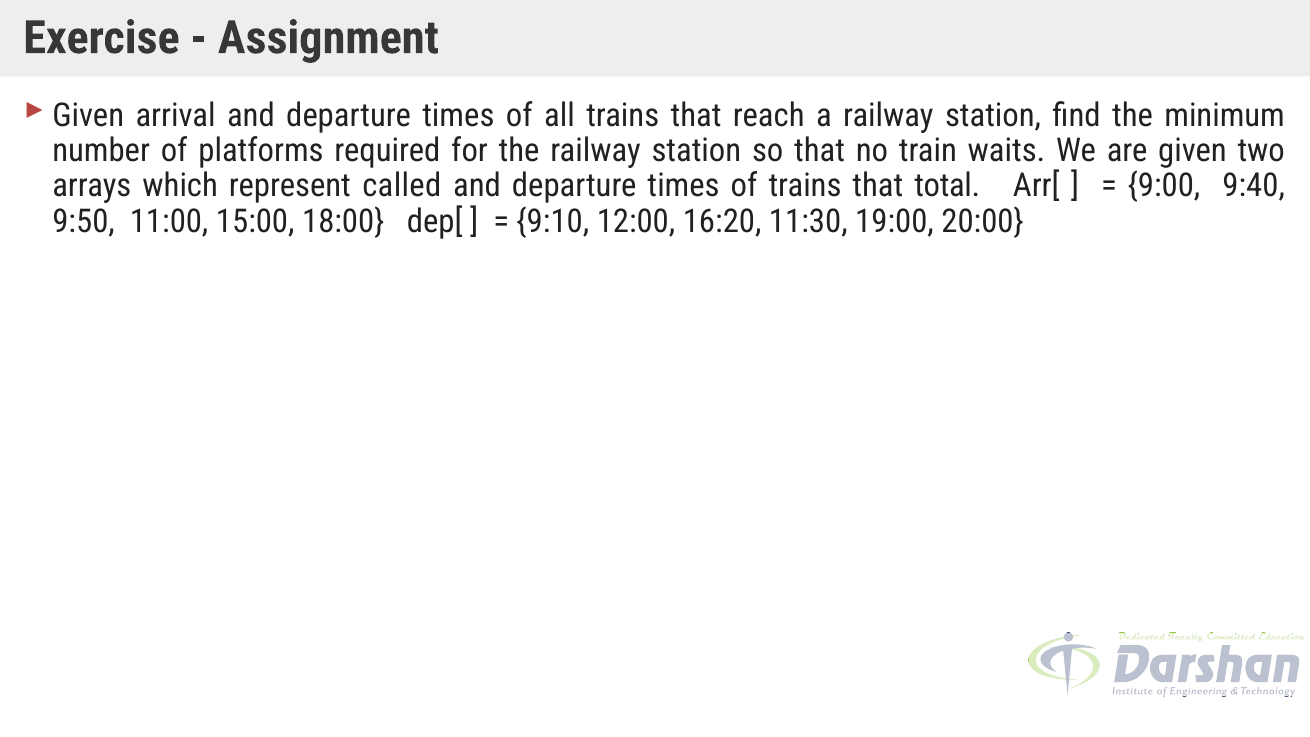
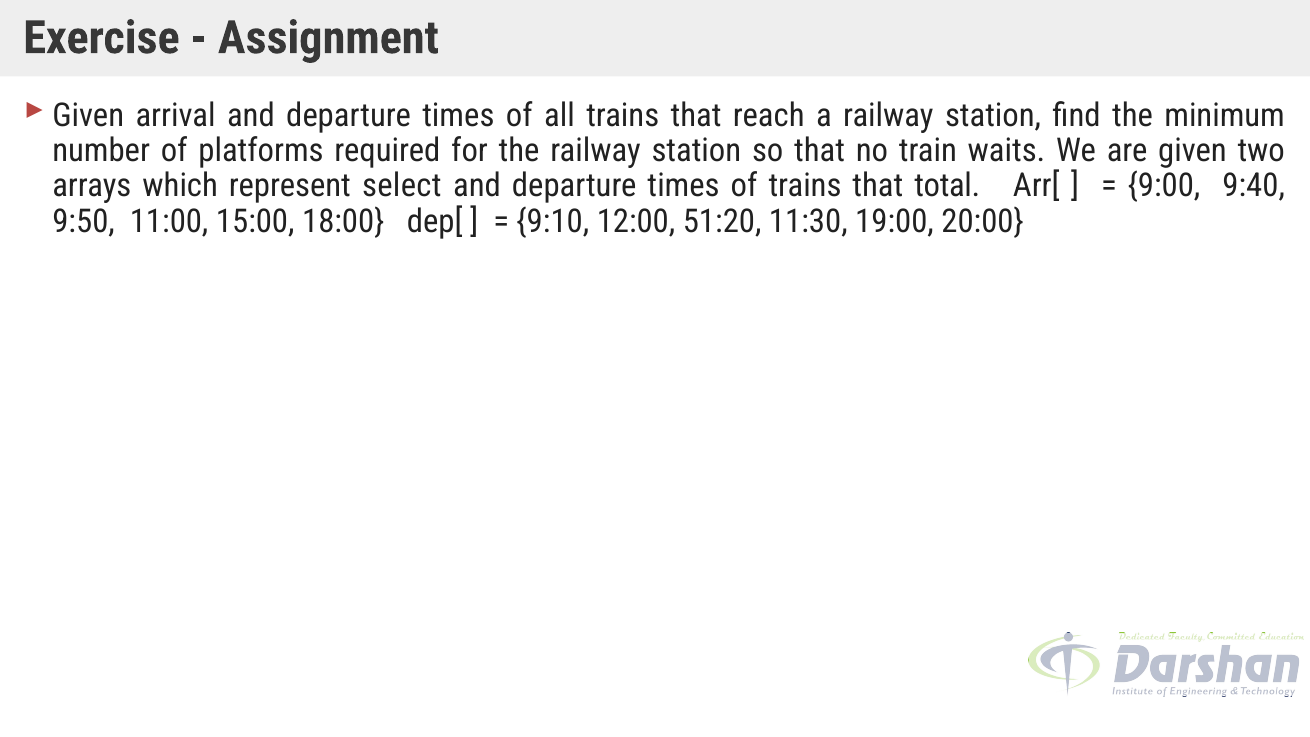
called: called -> select (402, 186)
16:20: 16:20 -> 51:20 (722, 221)
